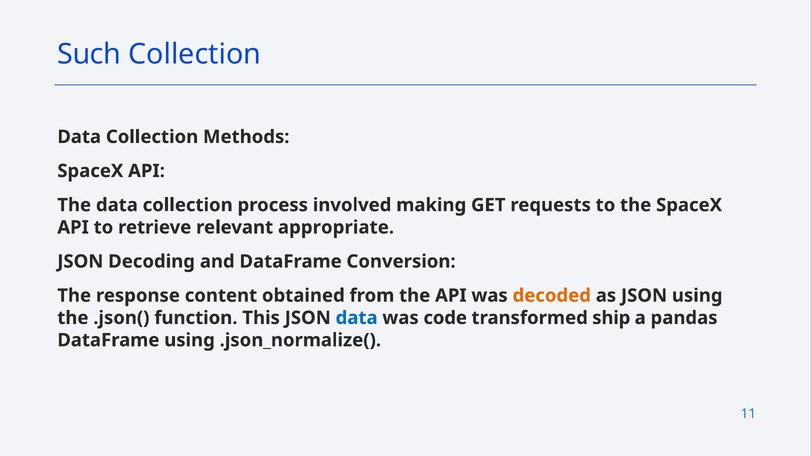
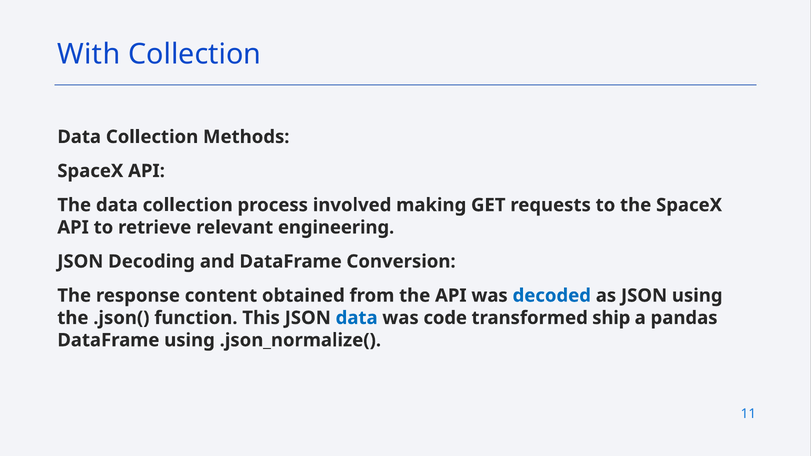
Such: Such -> With (89, 54)
appropriate: appropriate -> engineering (336, 227)
decoded colour: orange -> blue (552, 296)
